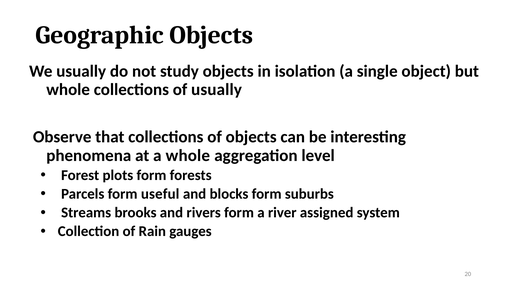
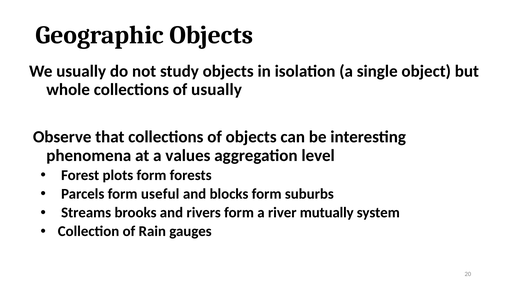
a whole: whole -> values (188, 155)
assigned: assigned -> mutually (327, 213)
